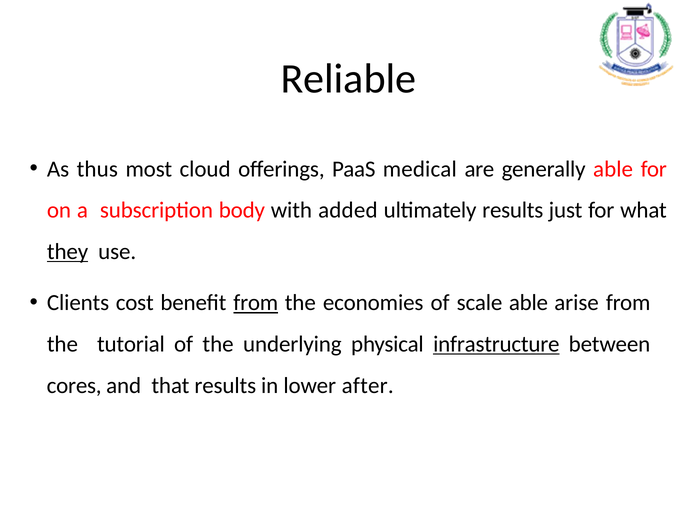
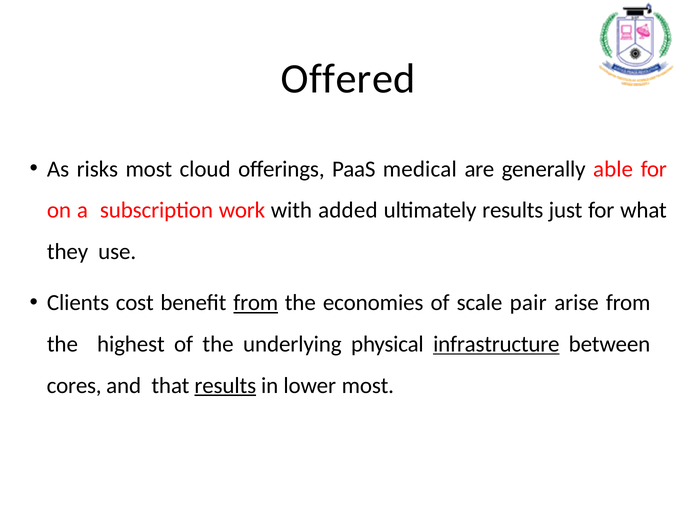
Reliable: Reliable -> Offered (348, 79)
thus: thus -> risks (97, 169)
body: body -> work (242, 211)
they underline: present -> none (68, 252)
scale able: able -> pair (528, 303)
tutorial: tutorial -> highest (131, 344)
results underline: none -> present (225, 386)
lower after: after -> most (368, 386)
